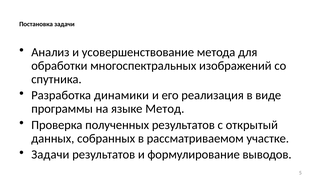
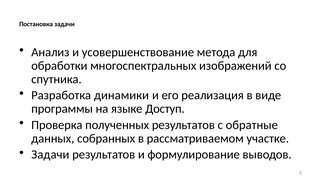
Метод: Метод -> Доступ (165, 109)
открытый: открытый -> обратные (252, 125)
